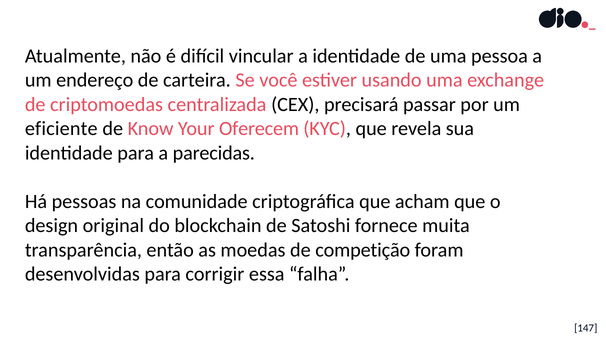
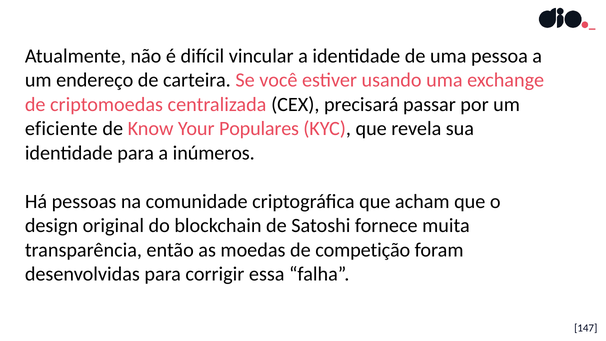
Oferecem: Oferecem -> Populares (259, 129)
parecidas: parecidas -> inúmeros (214, 153)
